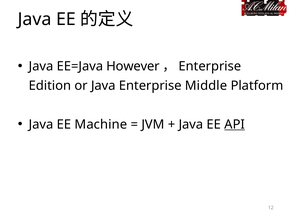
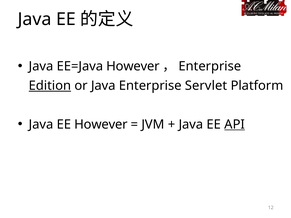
Edition underline: none -> present (50, 86)
Middle: Middle -> Servlet (206, 86)
EE Machine: Machine -> However (101, 124)
